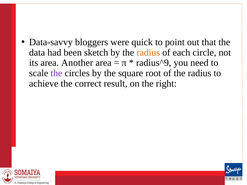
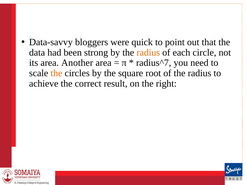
sketch: sketch -> strong (96, 53)
radius^9: radius^9 -> radius^7 (154, 63)
the colour: purple -> orange (56, 73)
